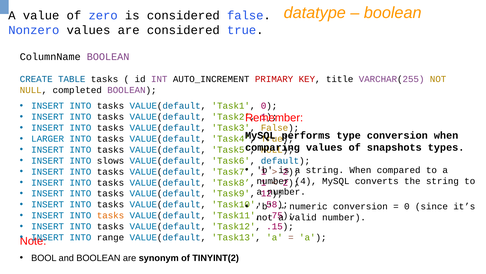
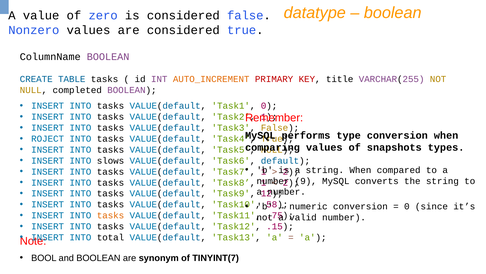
AUTO_INCREMENT colour: black -> orange (211, 79)
LARGER: LARGER -> ROJECT (48, 139)
4: 4 -> 9 (306, 181)
range: range -> total (111, 237)
TINYINT(2: TINYINT(2 -> TINYINT(7 (216, 258)
